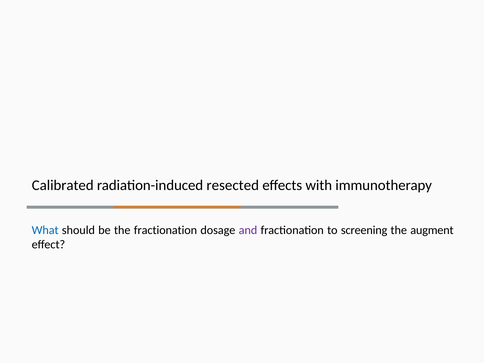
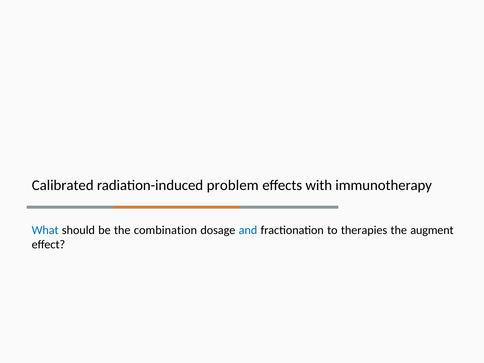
resected: resected -> problem (233, 185)
the fractionation: fractionation -> combination (165, 230)
and colour: purple -> blue (248, 230)
screening: screening -> therapies (364, 230)
